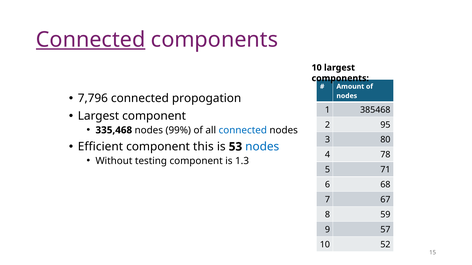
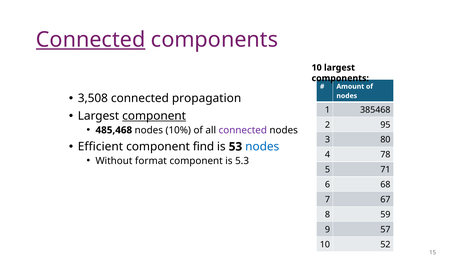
7,796: 7,796 -> 3,508 (93, 99)
propogation: propogation -> propagation (207, 99)
component underline: none -> present (154, 116)
335,468: 335,468 -> 485,468 (114, 130)
99%: 99% -> 10% (178, 130)
connected colour: blue -> purple (243, 130)
this: this -> find (203, 147)
testing: testing -> format (151, 161)
1.3: 1.3 -> 5.3 (242, 161)
